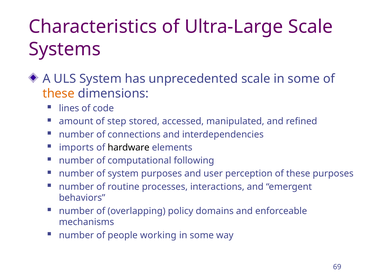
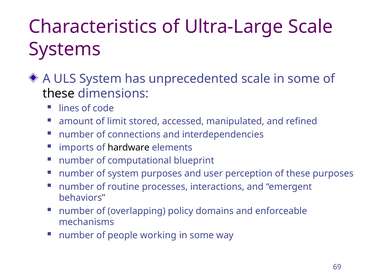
these colour: orange -> black (59, 94)
step: step -> limit (117, 121)
following: following -> blueprint (194, 160)
